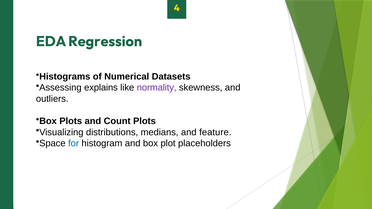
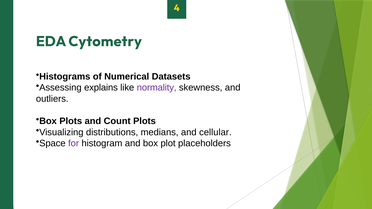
Regression: Regression -> Cytometry (105, 41)
feature: feature -> cellular (215, 132)
for colour: blue -> purple (74, 144)
